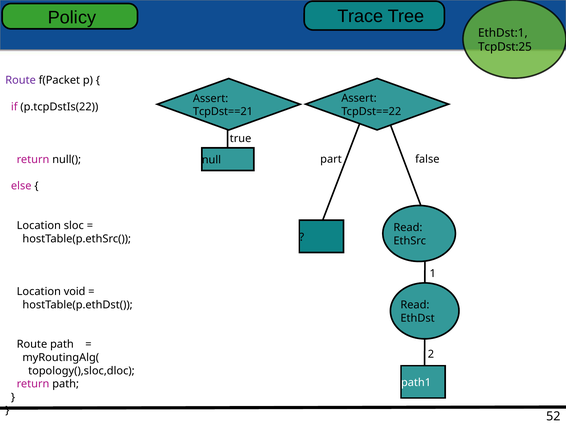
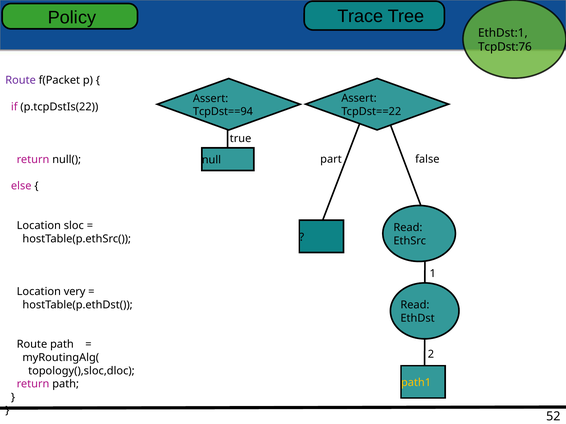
TcpDst:25: TcpDst:25 -> TcpDst:76 (505, 47)
TcpDst==21: TcpDst==21 -> TcpDst==94 (223, 112)
void: void -> very (75, 292)
path1 colour: white -> yellow (416, 383)
